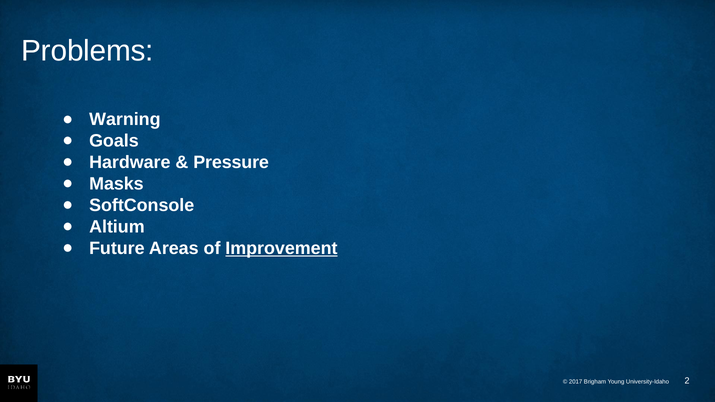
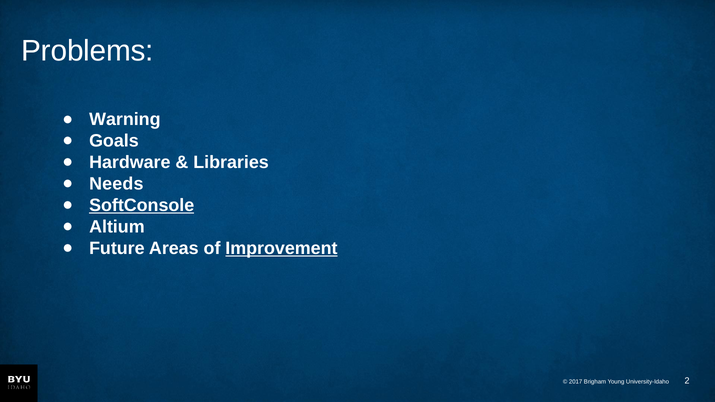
Pressure: Pressure -> Libraries (231, 163)
Masks: Masks -> Needs (116, 184)
SoftConsole underline: none -> present (142, 205)
